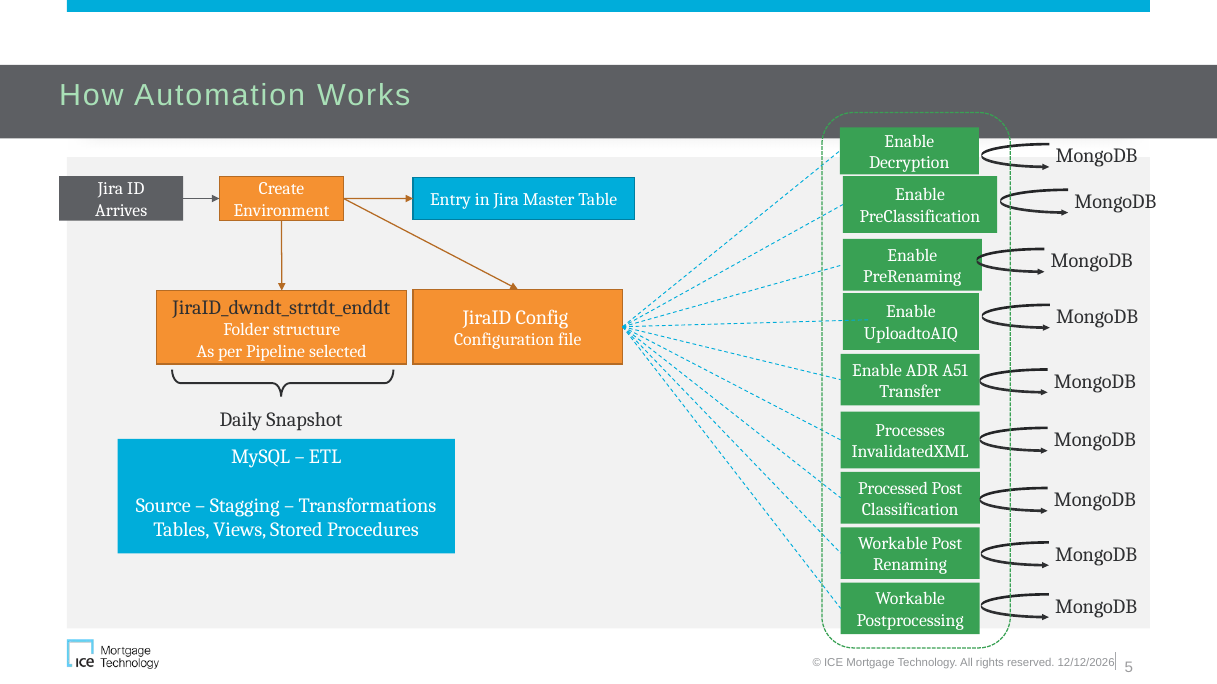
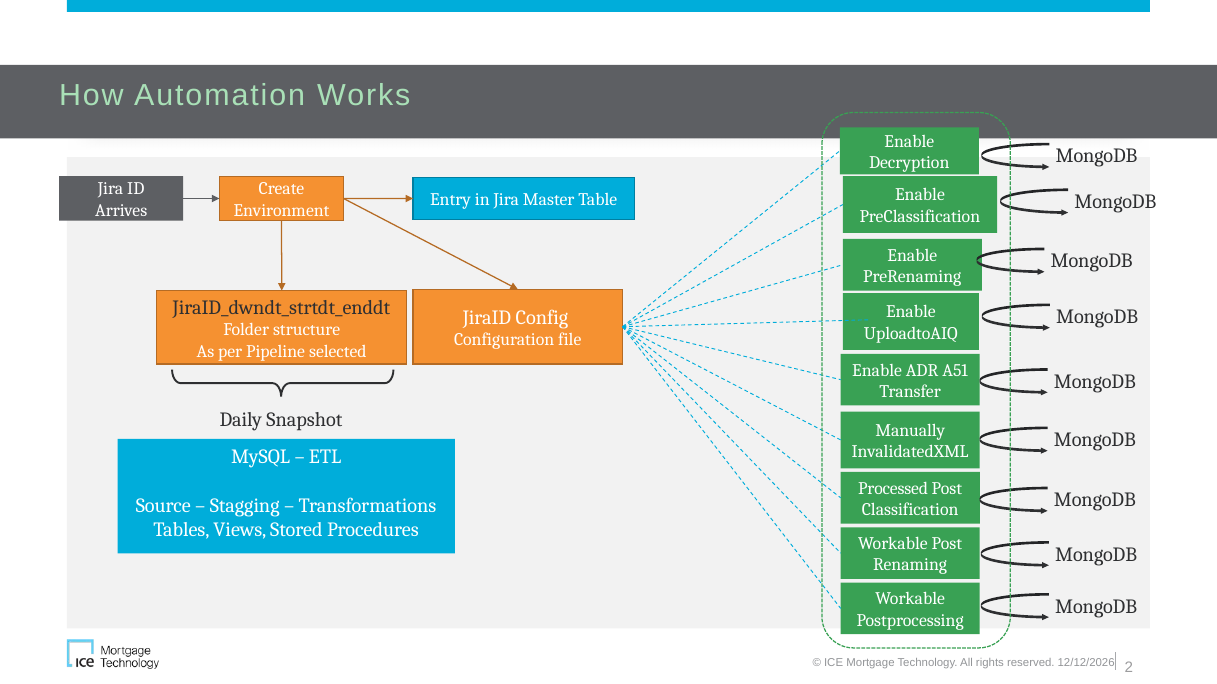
Processes: Processes -> Manually (910, 431)
5: 5 -> 2 (1129, 668)
